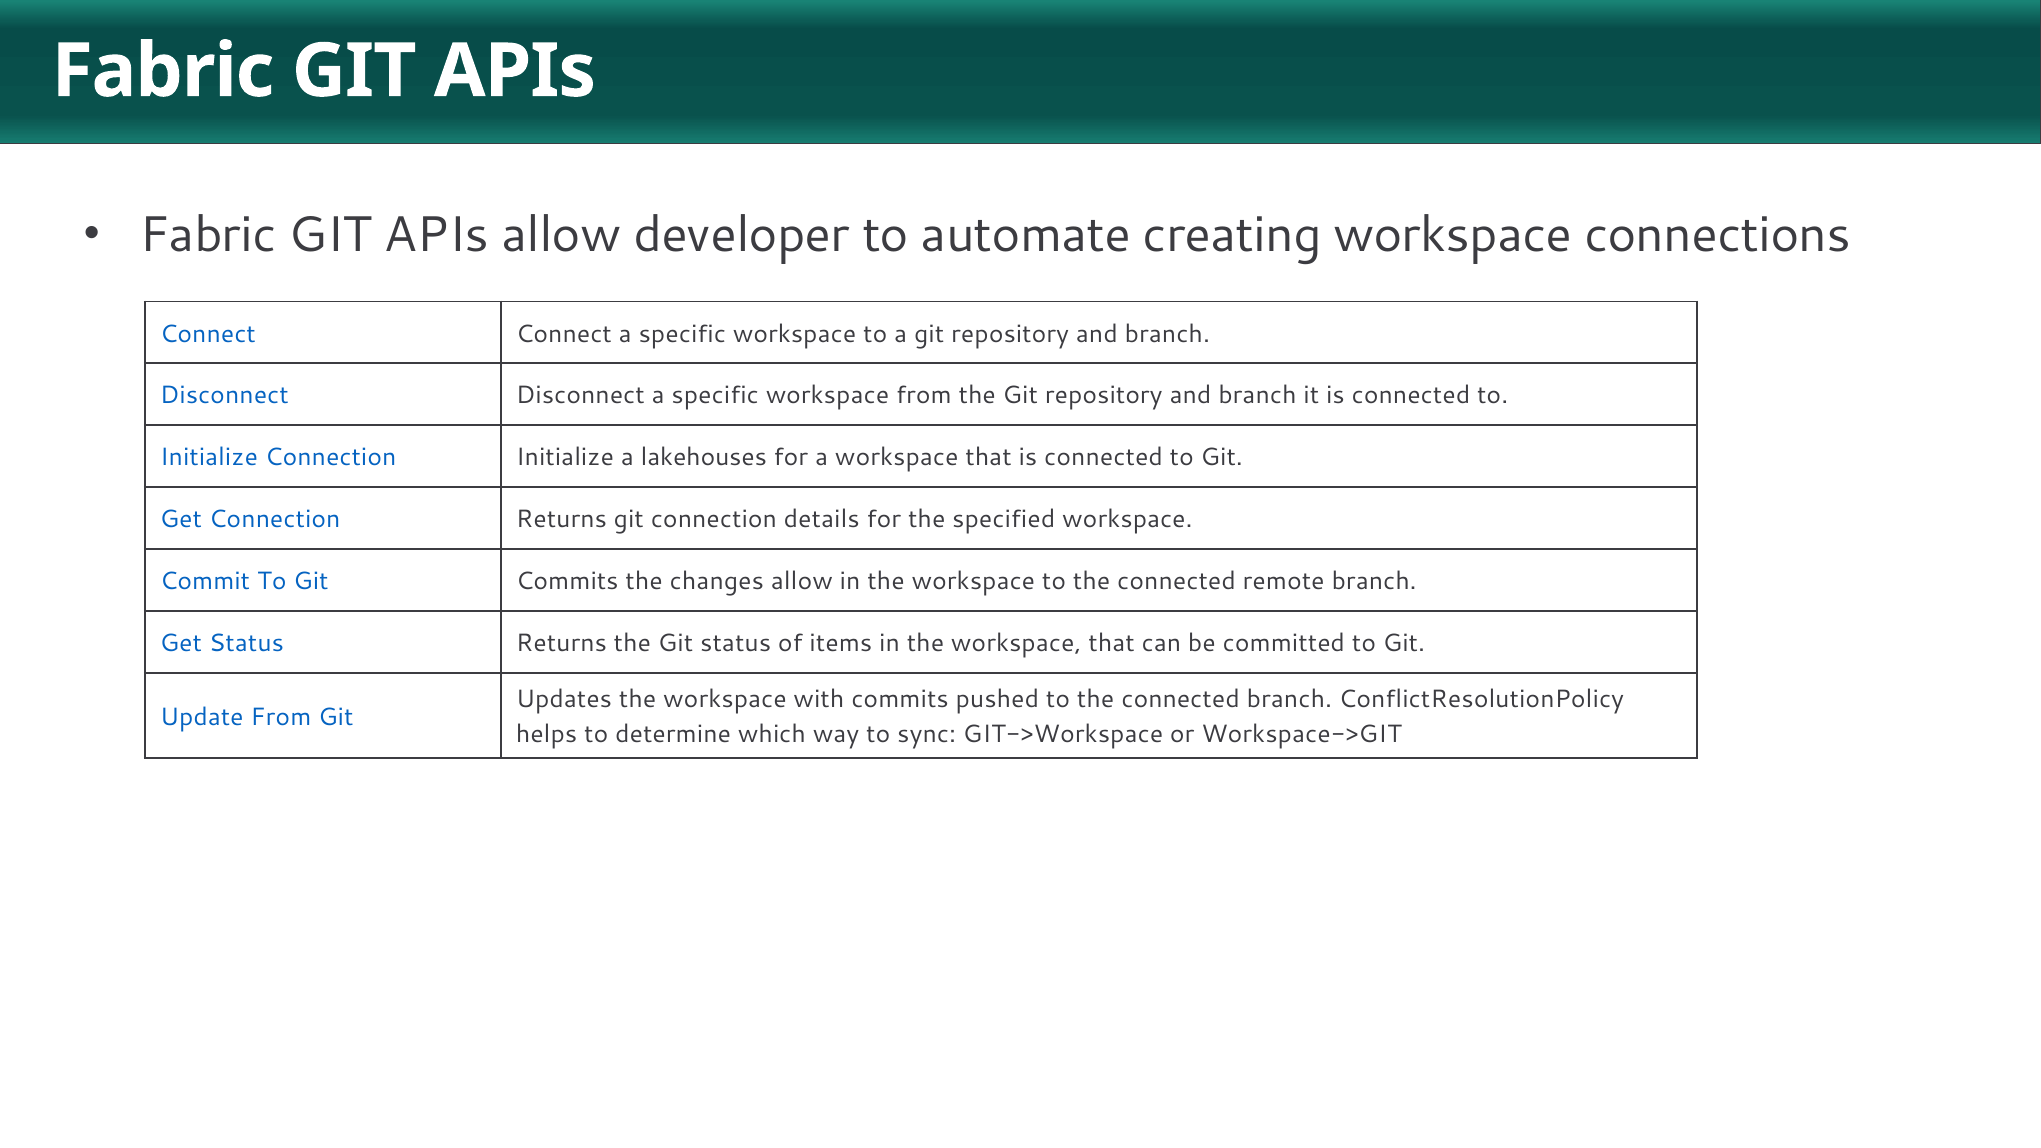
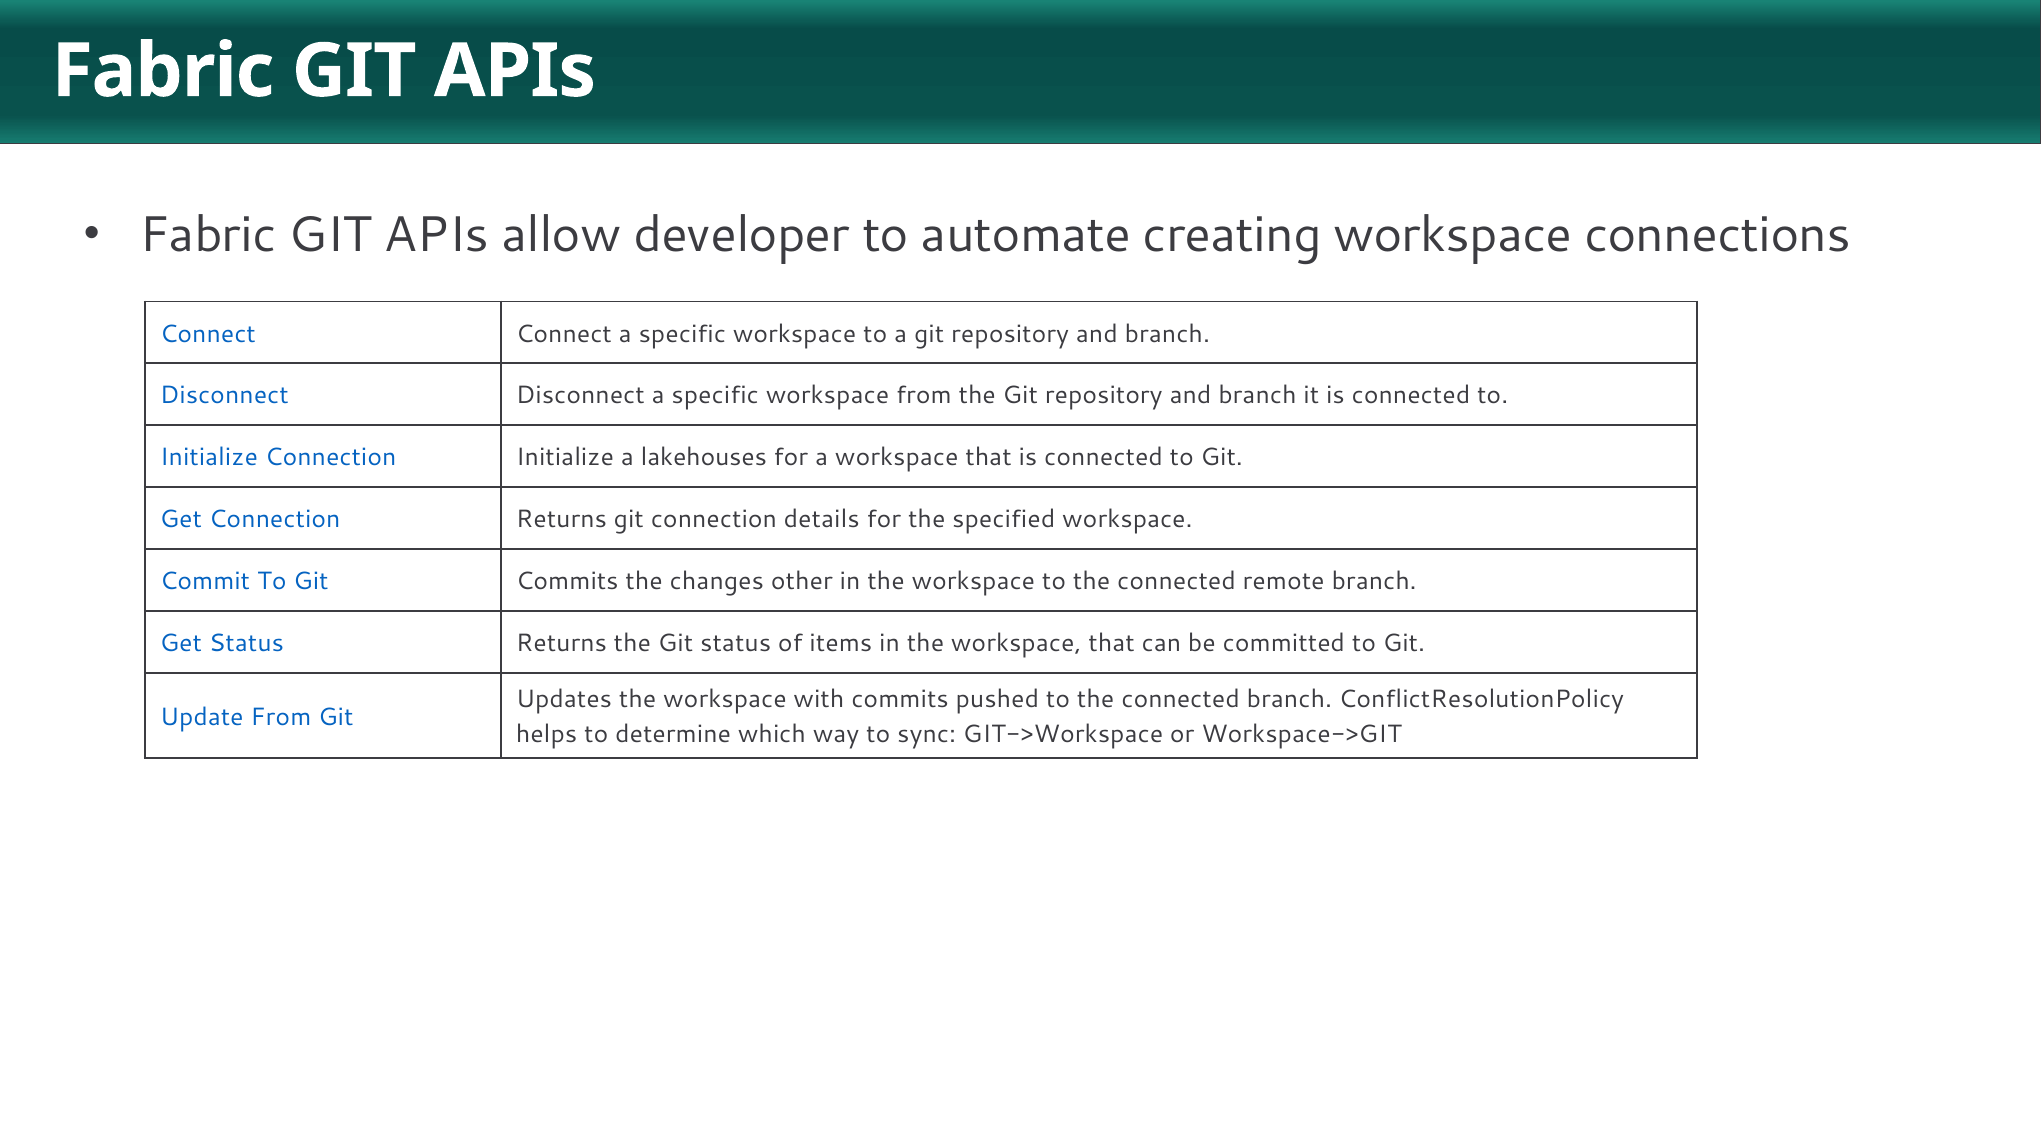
changes allow: allow -> other (802, 581)
